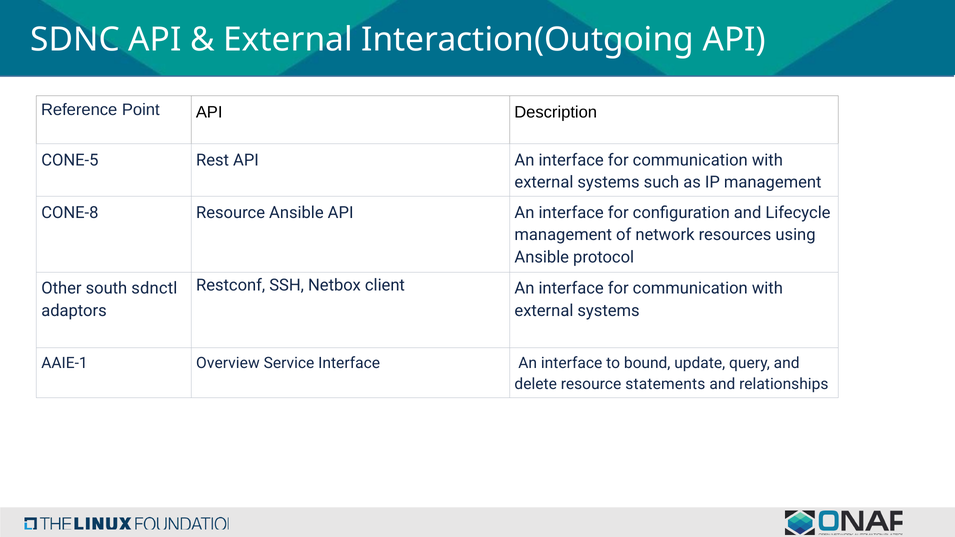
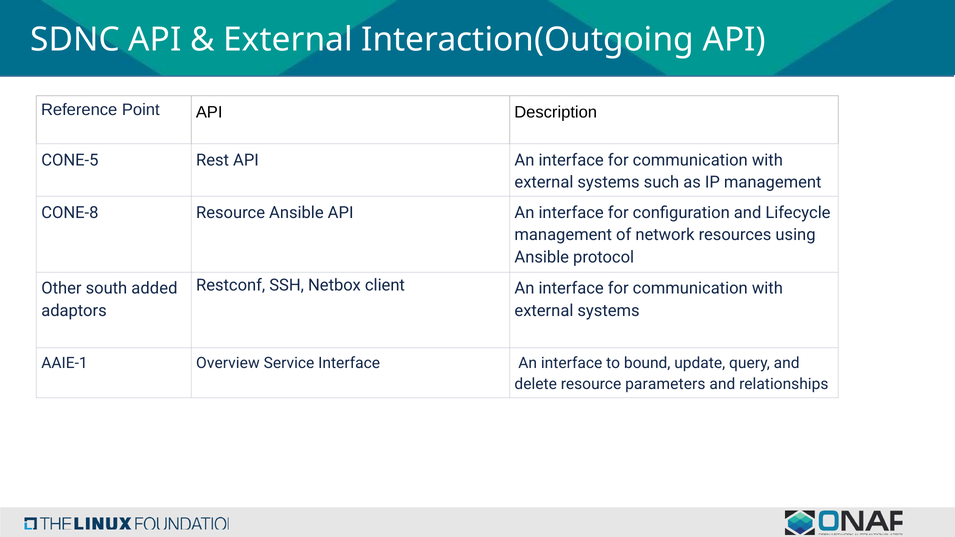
sdnctl: sdnctl -> added (154, 288)
statements: statements -> parameters (665, 384)
